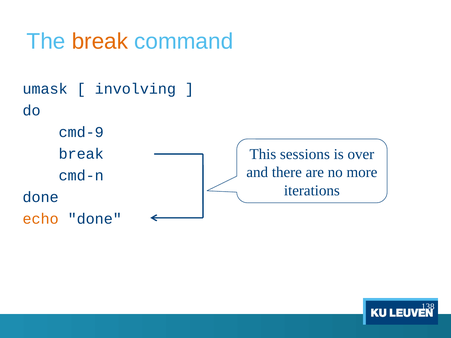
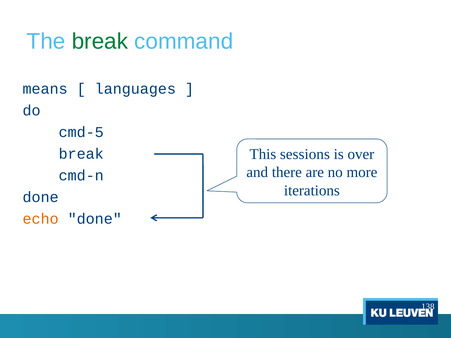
break colour: orange -> green (100, 41)
umask: umask -> means (45, 89)
involving: involving -> languages (135, 89)
cmd-9: cmd-9 -> cmd-5 (81, 132)
